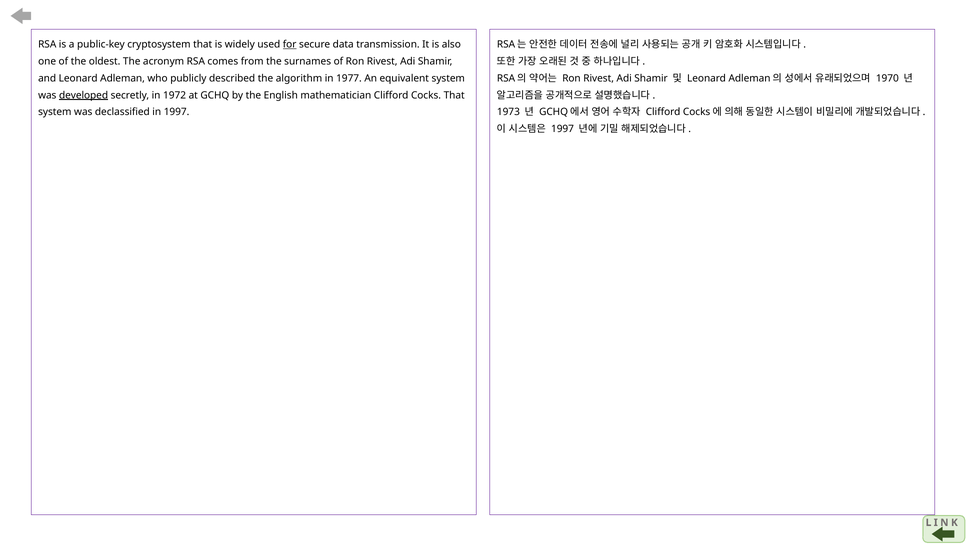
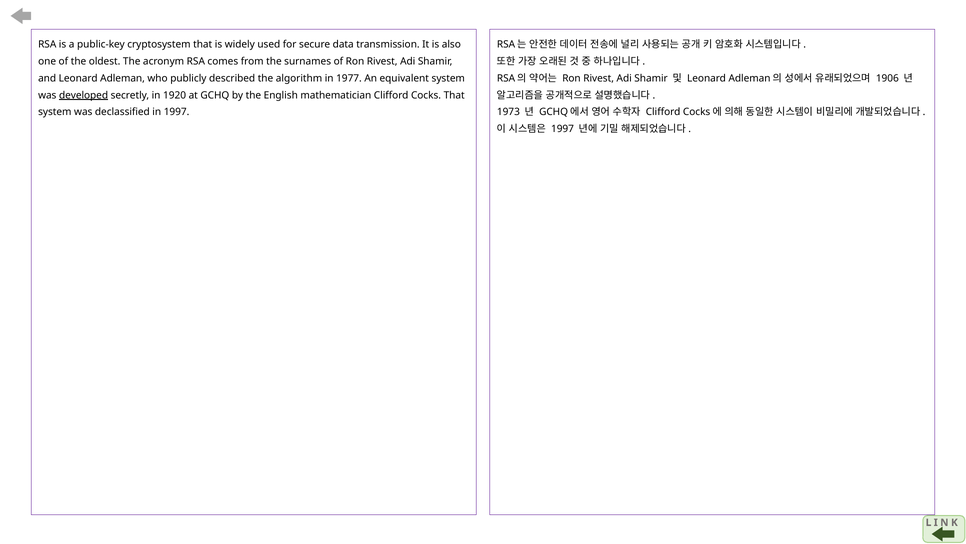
for underline: present -> none (290, 44)
1970: 1970 -> 1906 (887, 78)
1972: 1972 -> 1920 (175, 95)
